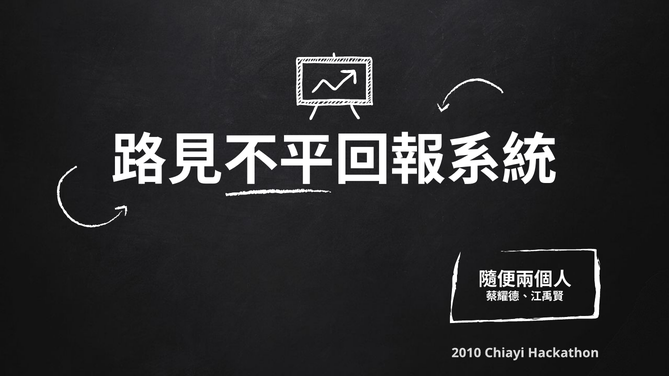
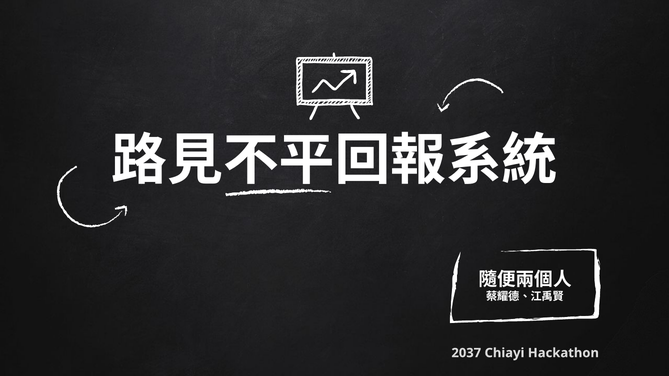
2010: 2010 -> 2037 (466, 353)
